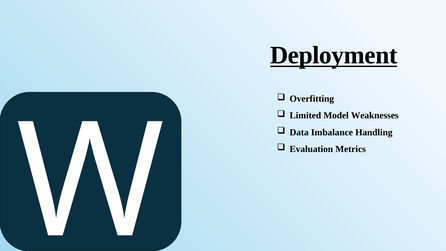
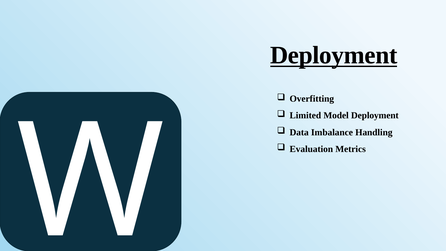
Model Weaknesses: Weaknesses -> Deployment (375, 116)
